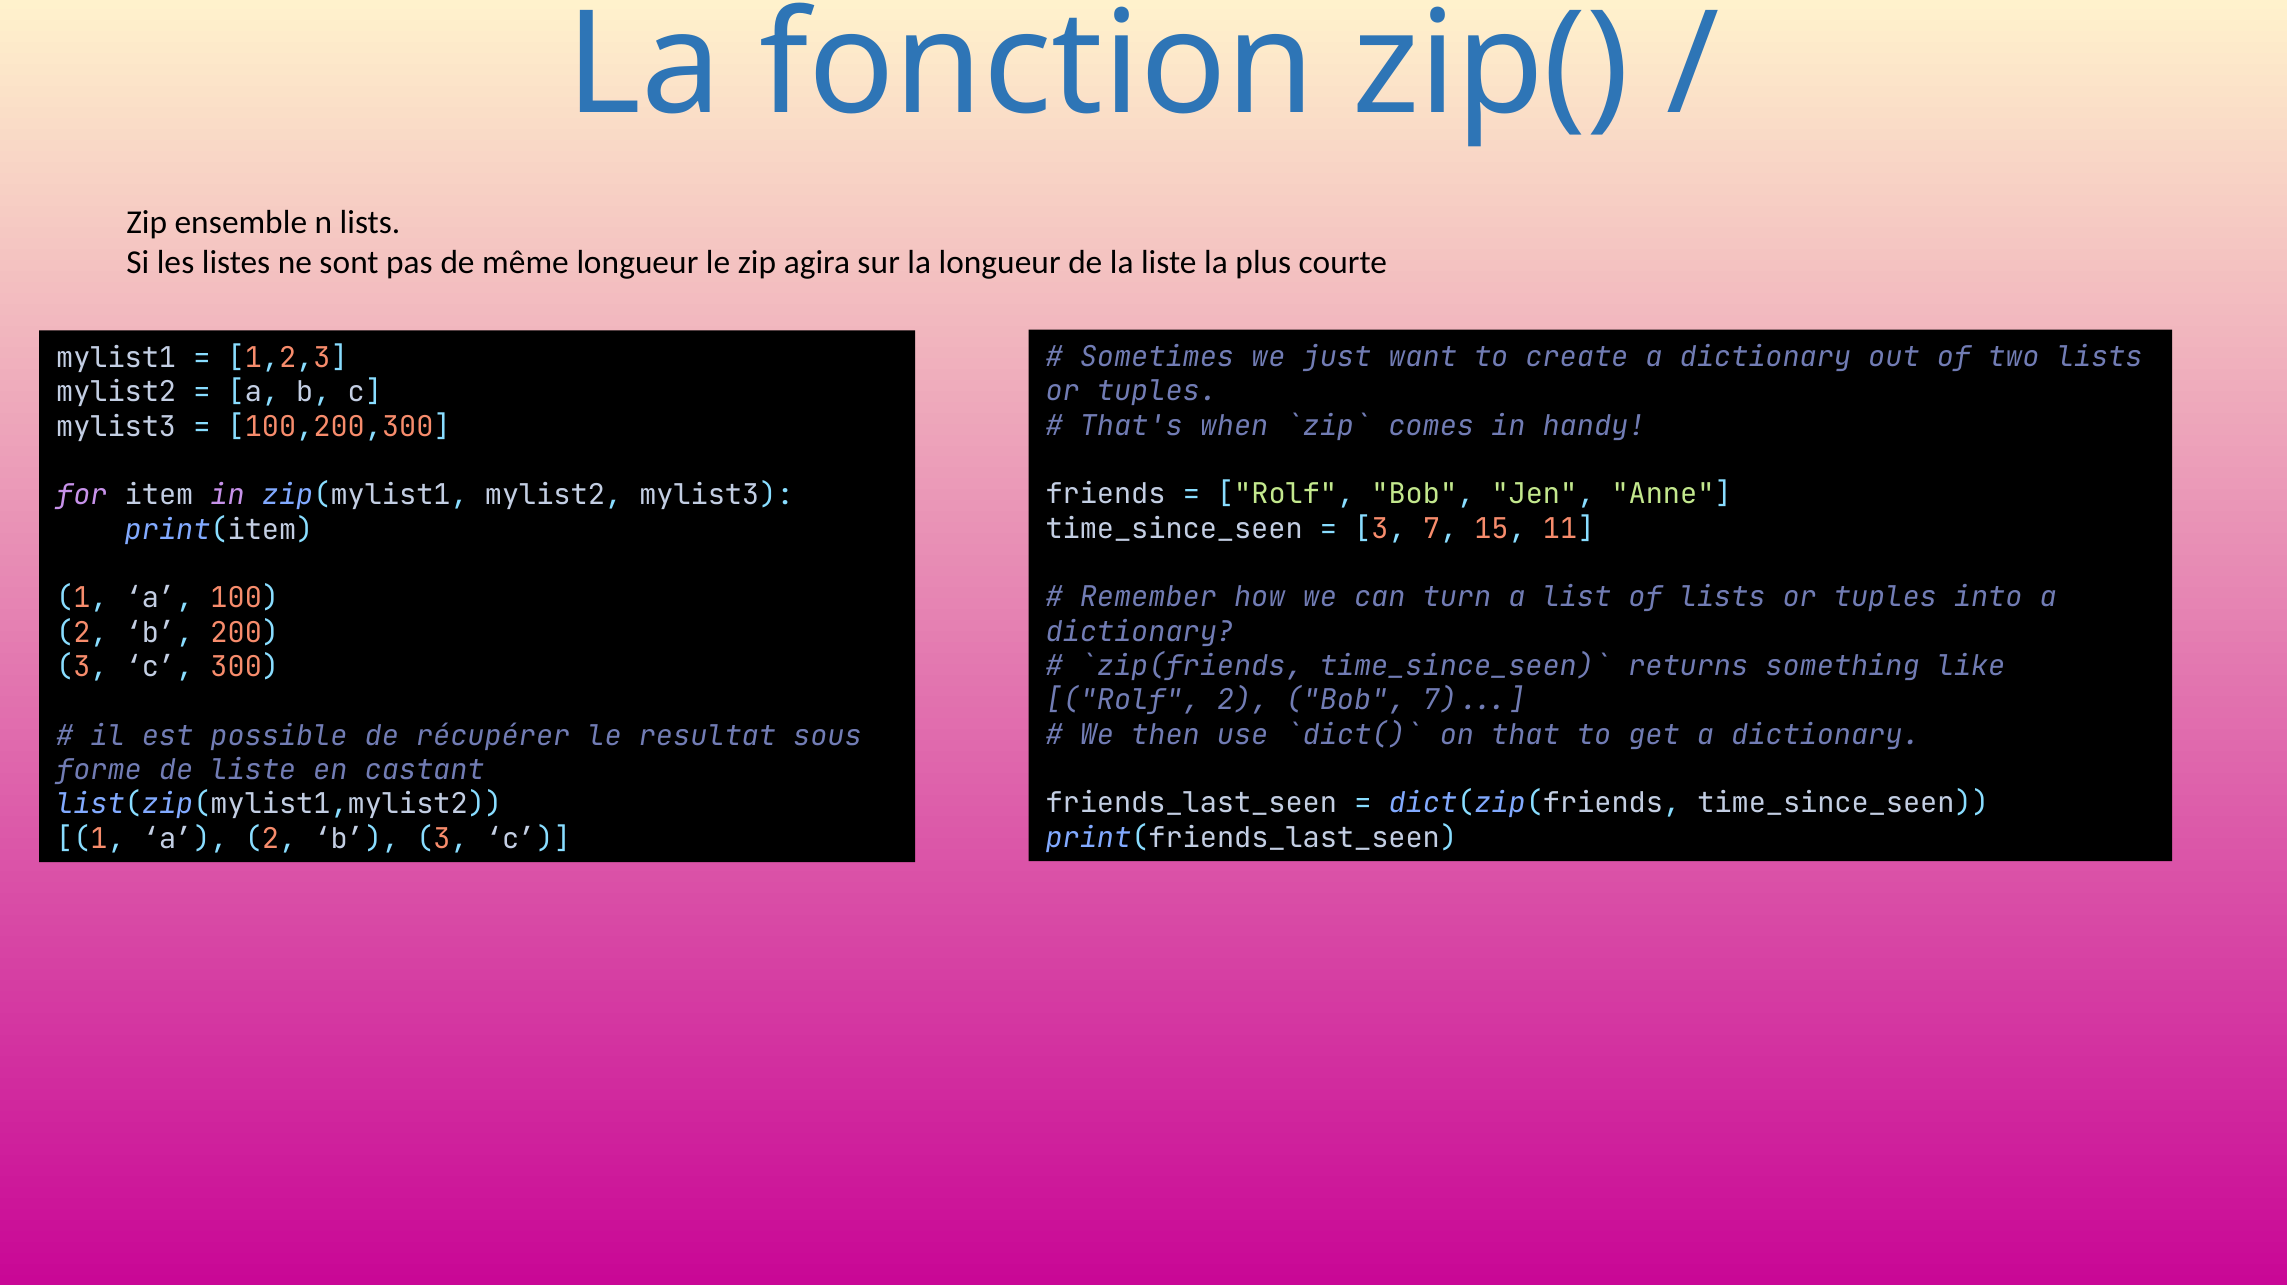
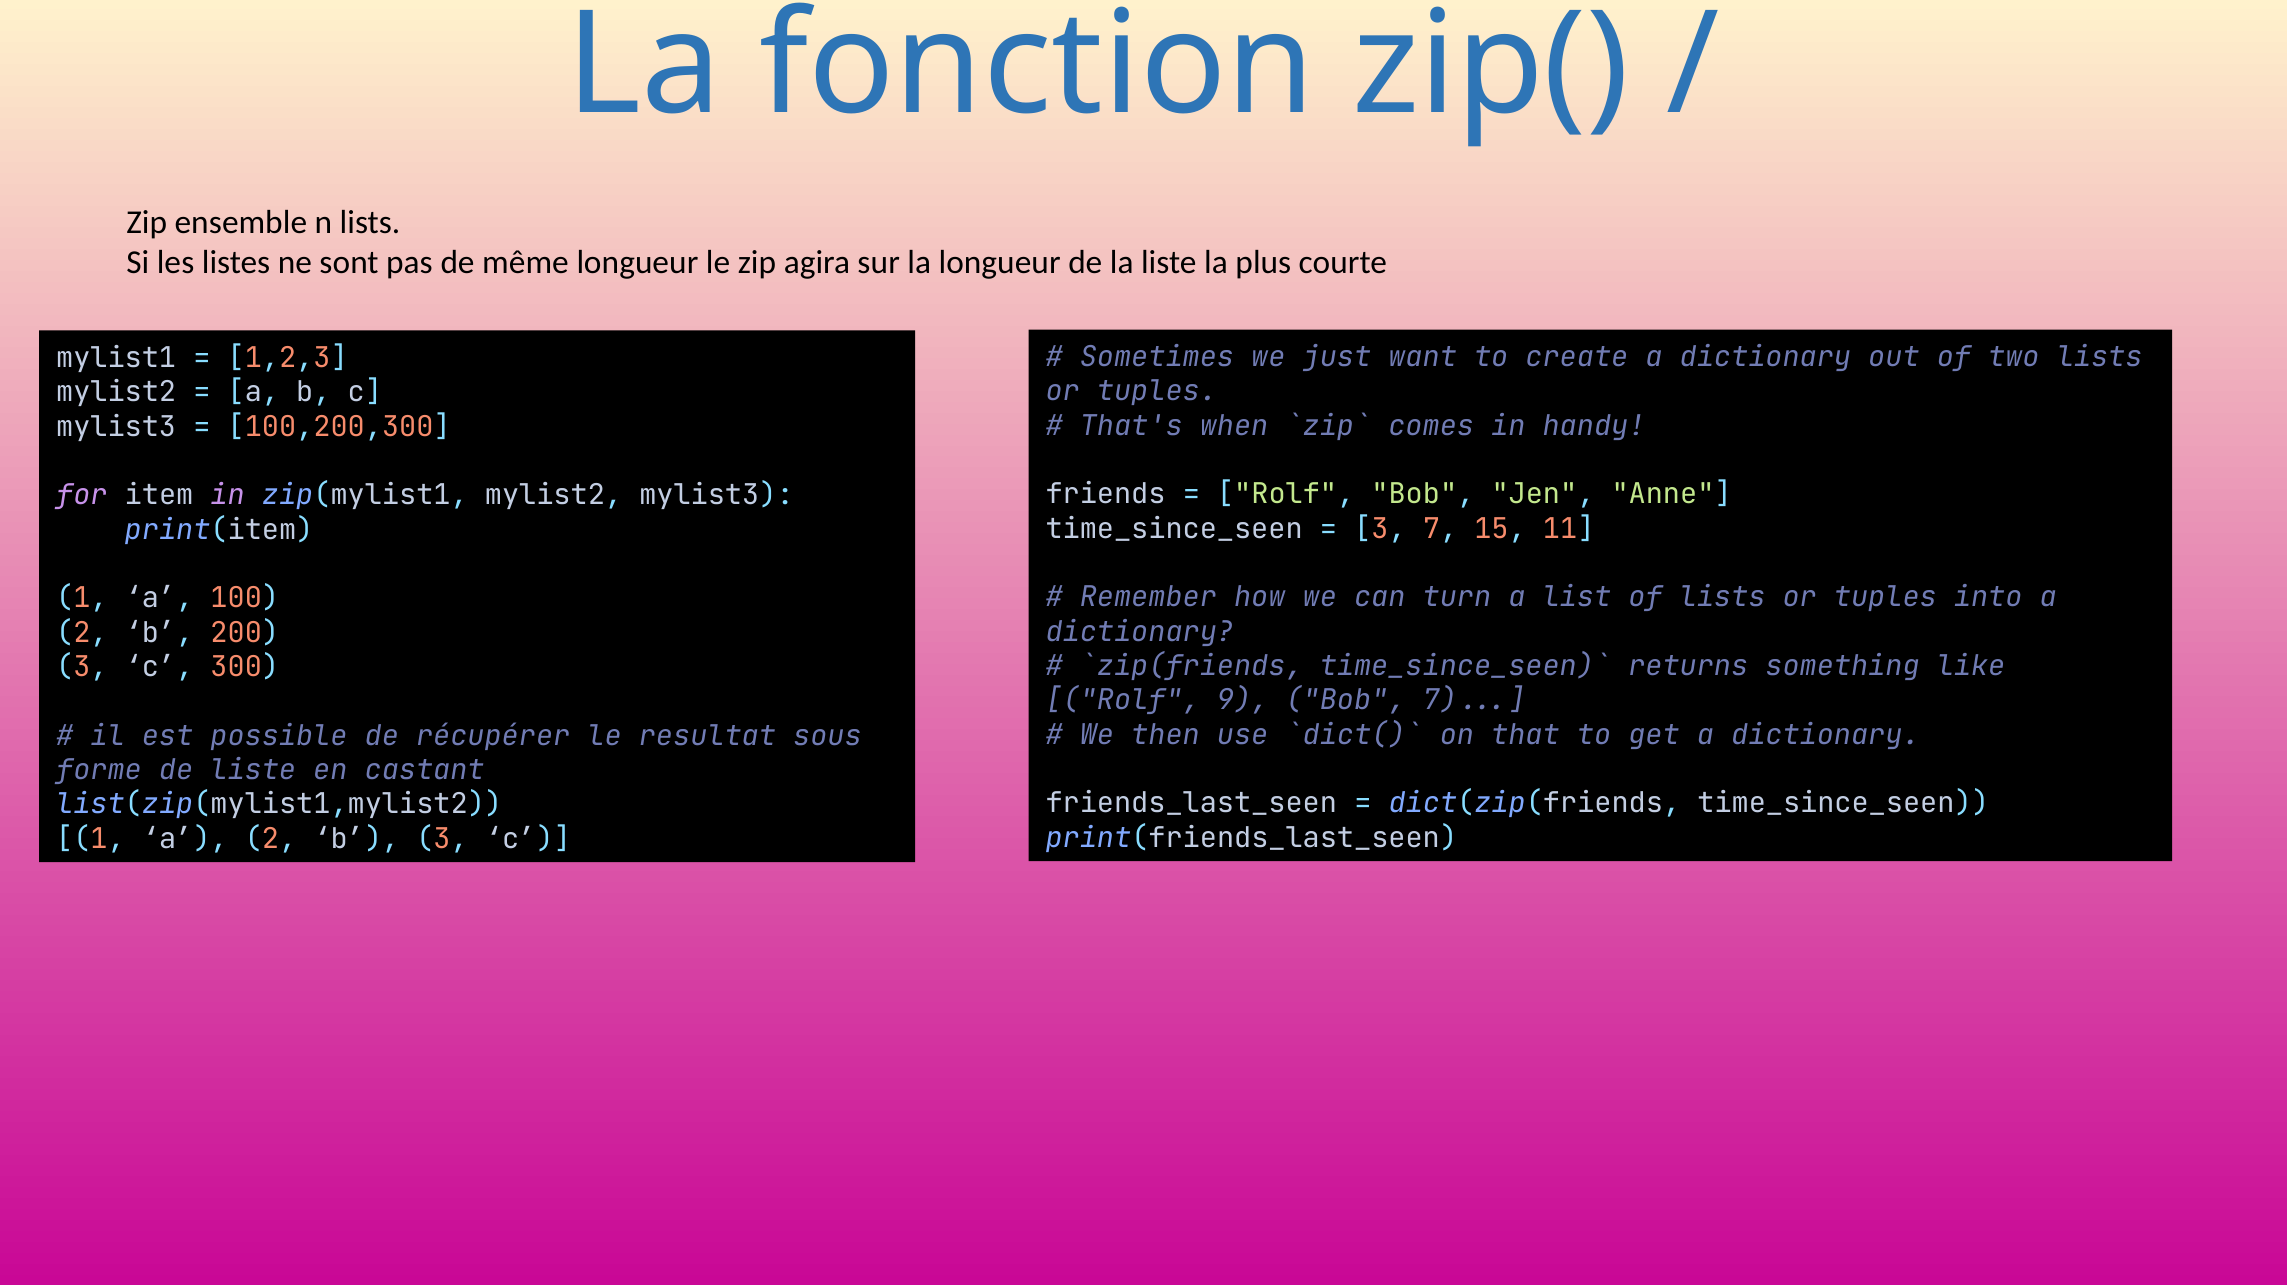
Rolf 2: 2 -> 9 (1243, 700)
